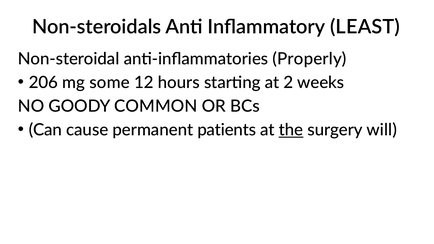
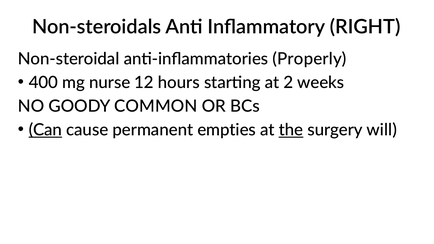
LEAST: LEAST -> RIGHT (365, 27)
206: 206 -> 400 (43, 83)
some: some -> nurse (110, 83)
Can underline: none -> present (45, 130)
patients: patients -> empties (227, 130)
